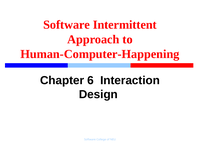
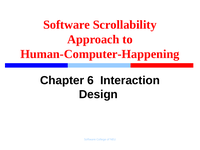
Intermittent: Intermittent -> Scrollability (125, 25)
